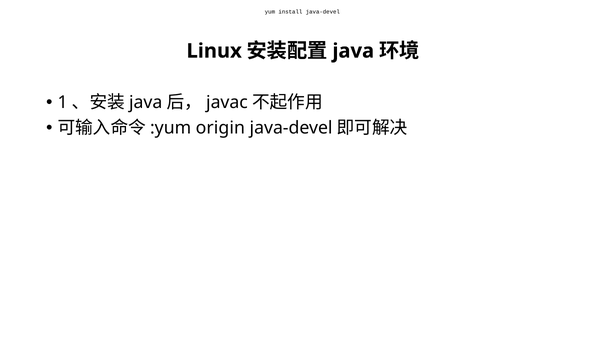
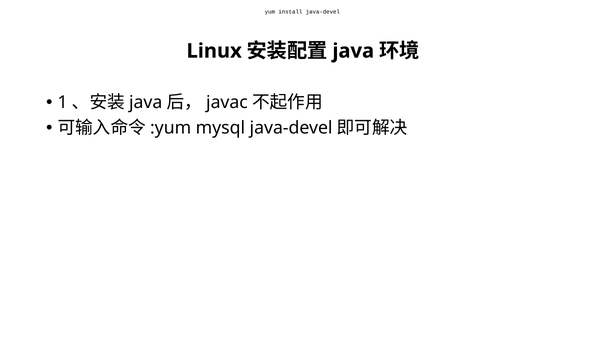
origin: origin -> mysql (220, 128)
